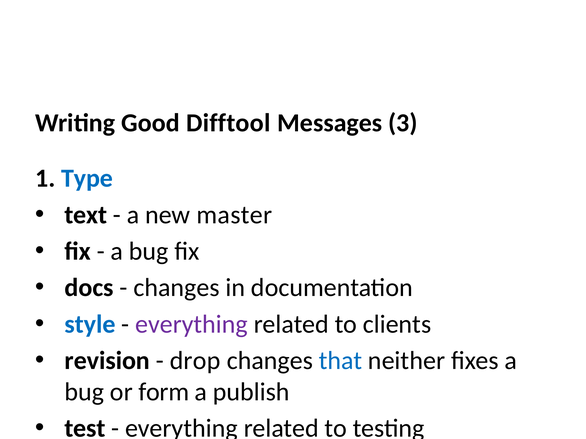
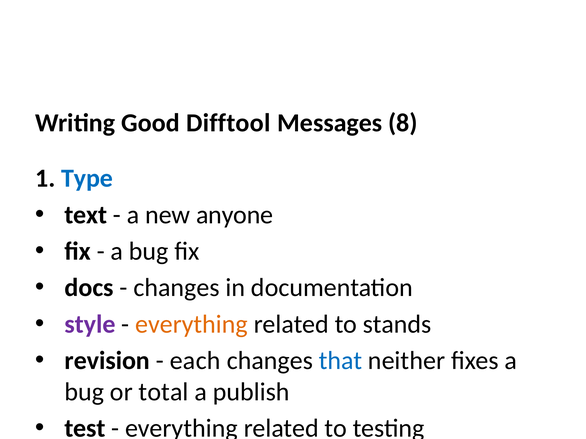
3: 3 -> 8 (403, 123)
master: master -> anyone (235, 215)
style colour: blue -> purple (90, 325)
everything colour: purple -> orange (192, 325)
clients: clients -> stands (397, 325)
drop: drop -> each (195, 361)
form: form -> total (164, 392)
